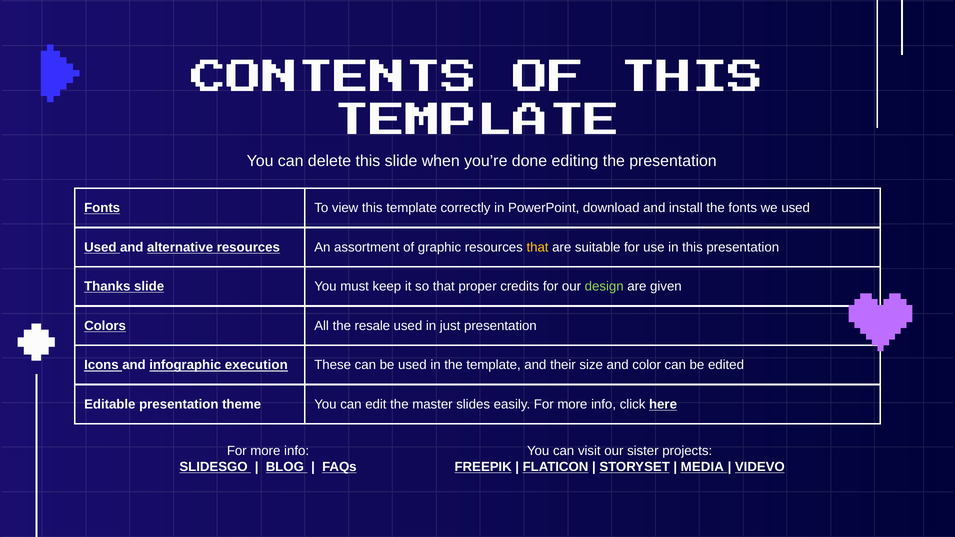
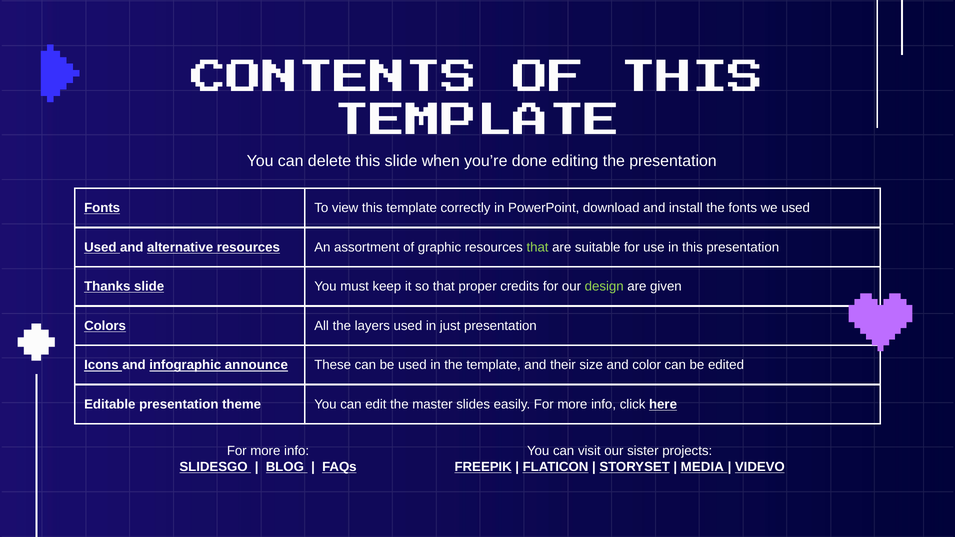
that colour: yellow -> light green (538, 247)
resale: resale -> layers (372, 326)
execution: execution -> announce (256, 365)
